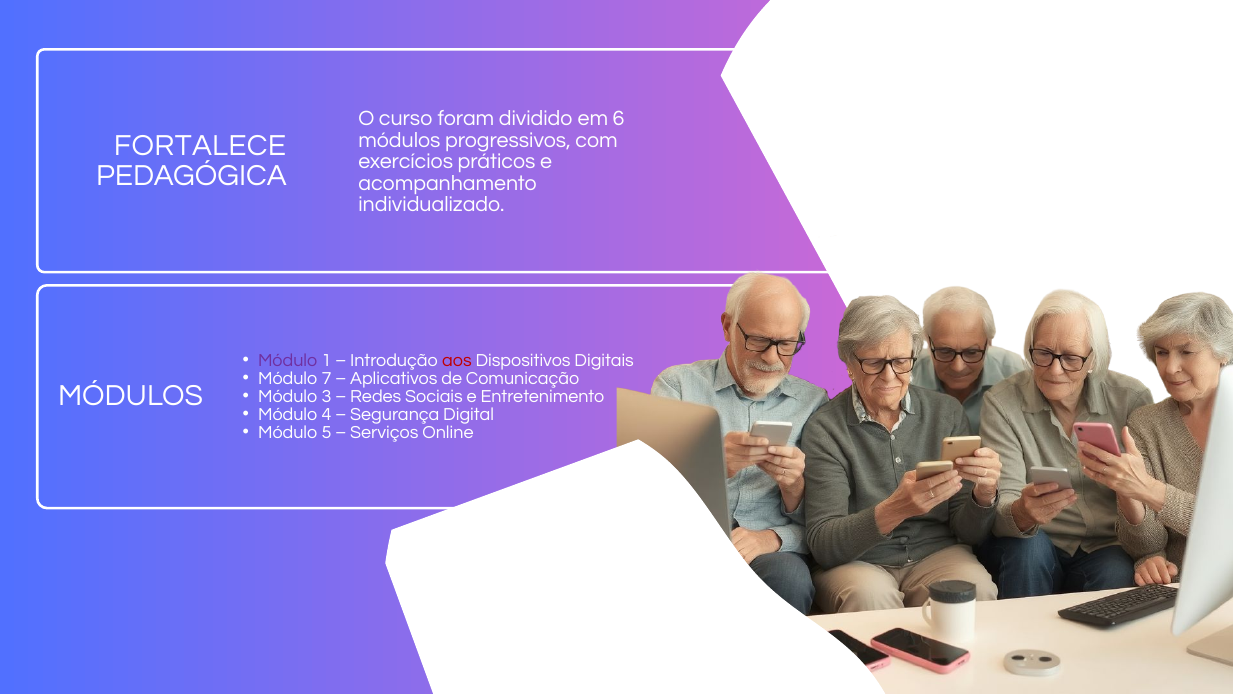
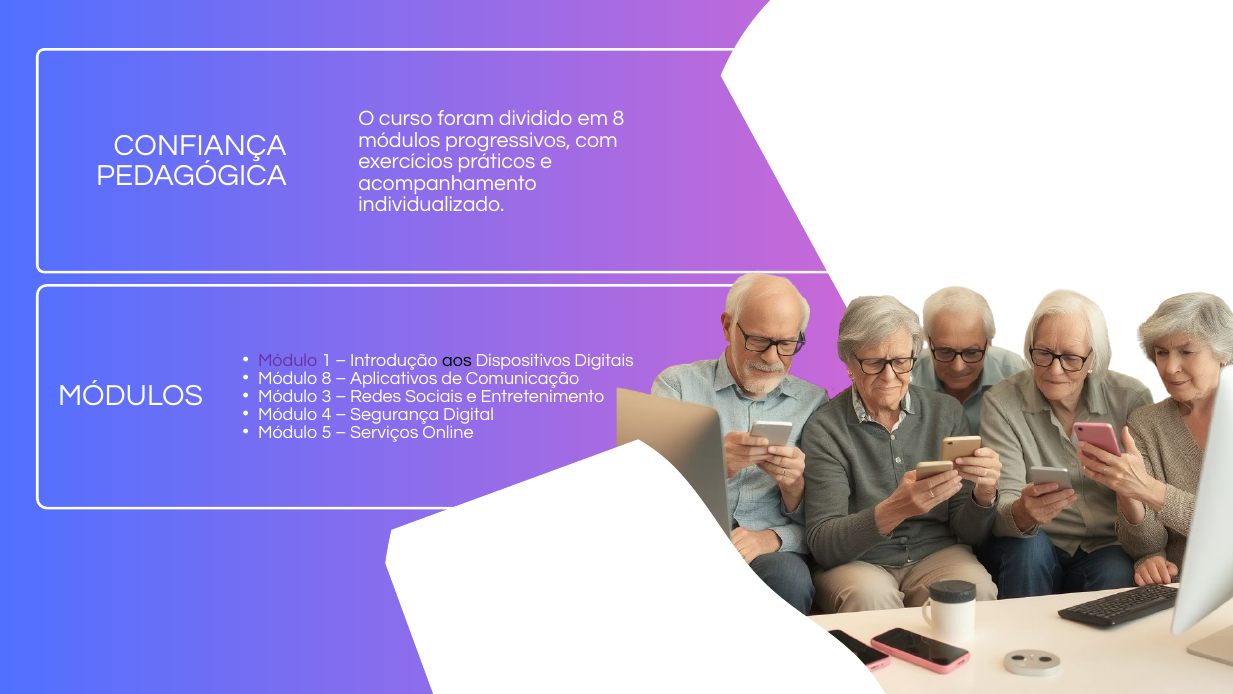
em 6: 6 -> 8 (619, 119)
FORTALECE: FORTALECE -> CONFIANÇA (200, 146)
aos colour: red -> black (457, 360)
Módulo 7: 7 -> 8 (327, 378)
